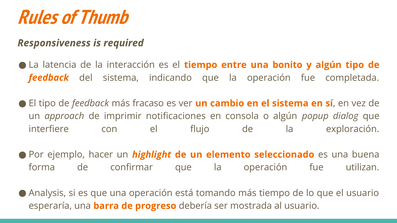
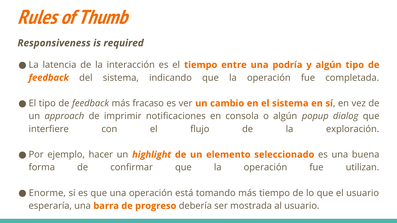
bonito: bonito -> podría (287, 65)
Analysis: Analysis -> Enorme (47, 193)
